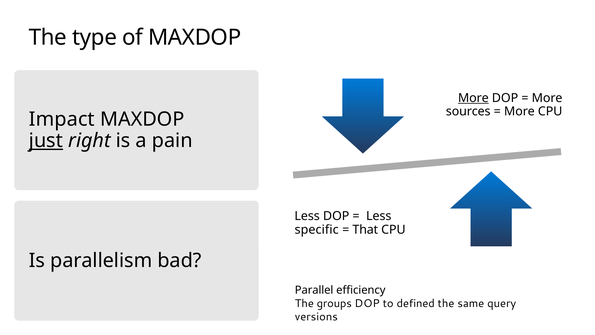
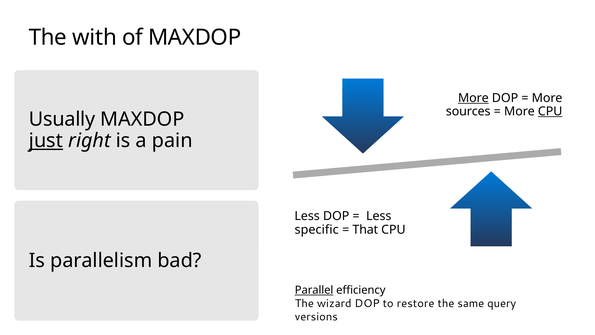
type: type -> with (94, 37)
CPU underline: none -> present (550, 111)
Impact: Impact -> Usually (62, 119)
Parallel underline: none -> present (314, 290)
groups: groups -> wizard (334, 303)
defined: defined -> restore (416, 303)
